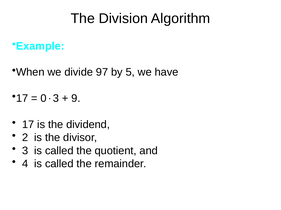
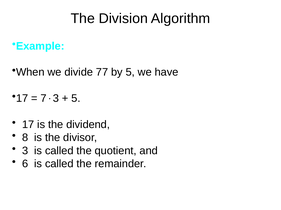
97: 97 -> 77 (102, 72)
0: 0 -> 7 (44, 99)
9: 9 -> 5 (76, 99)
2: 2 -> 8 (25, 138)
4: 4 -> 6 (25, 164)
